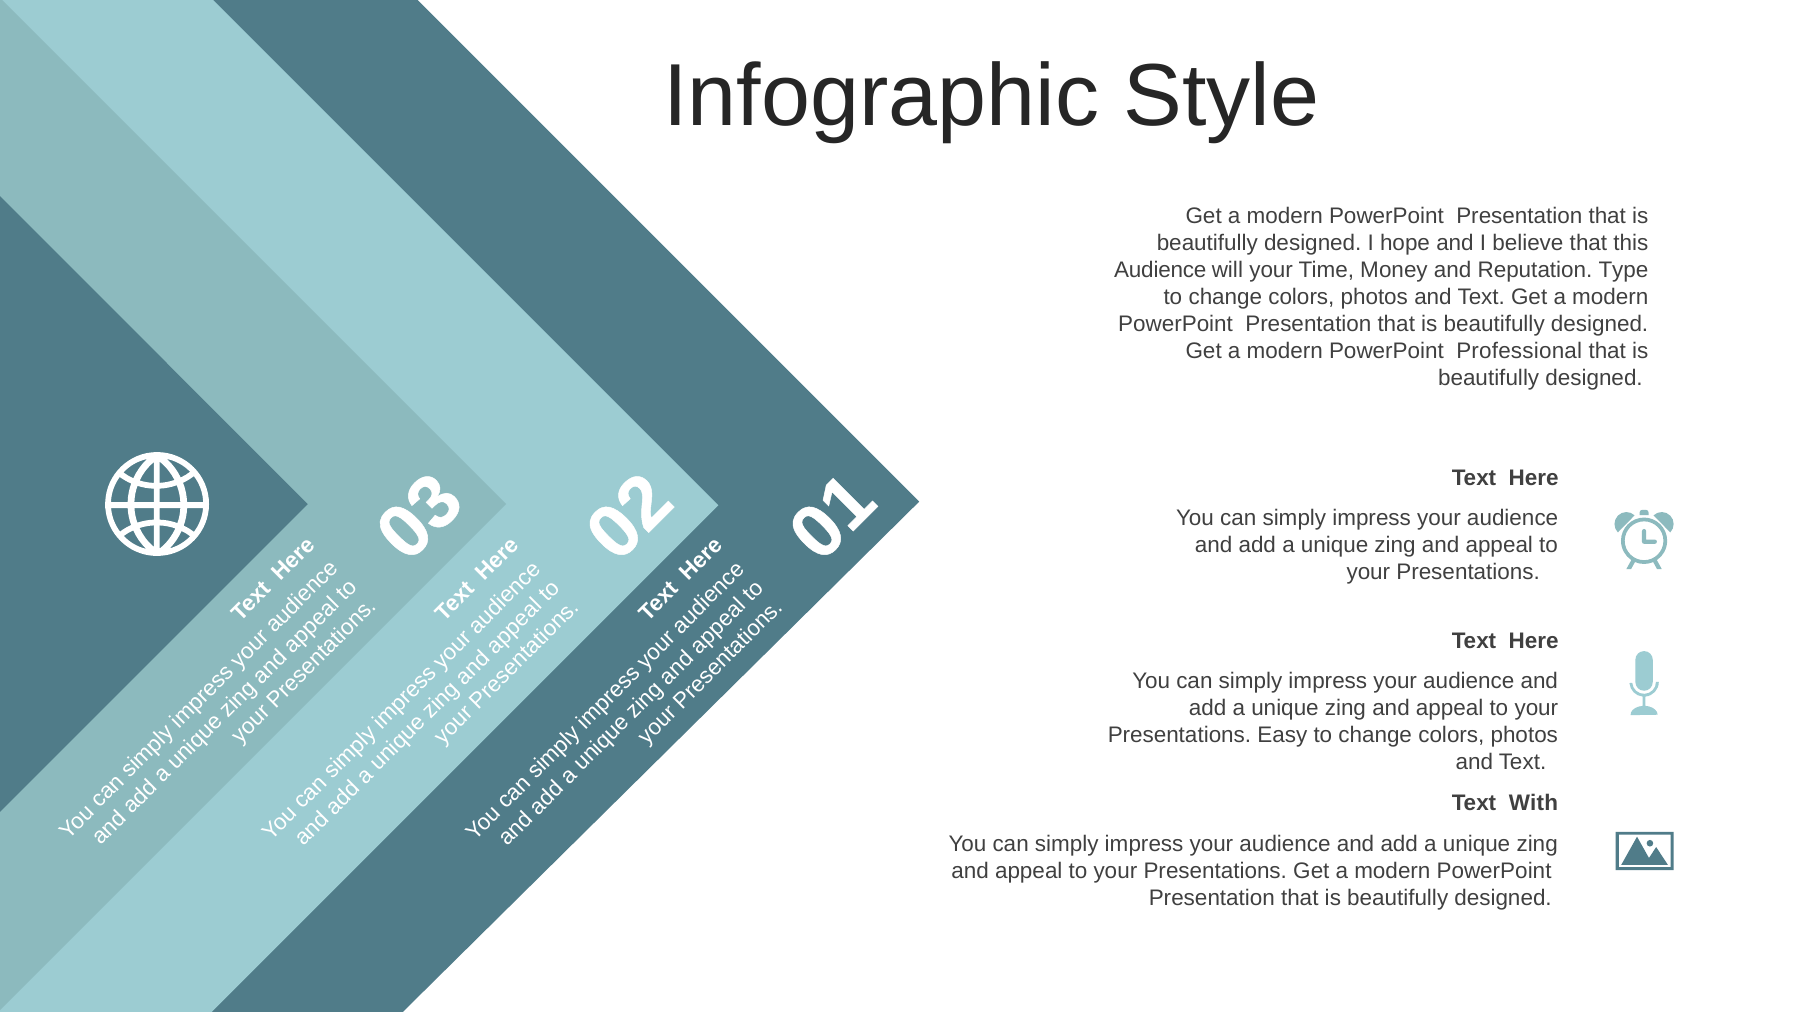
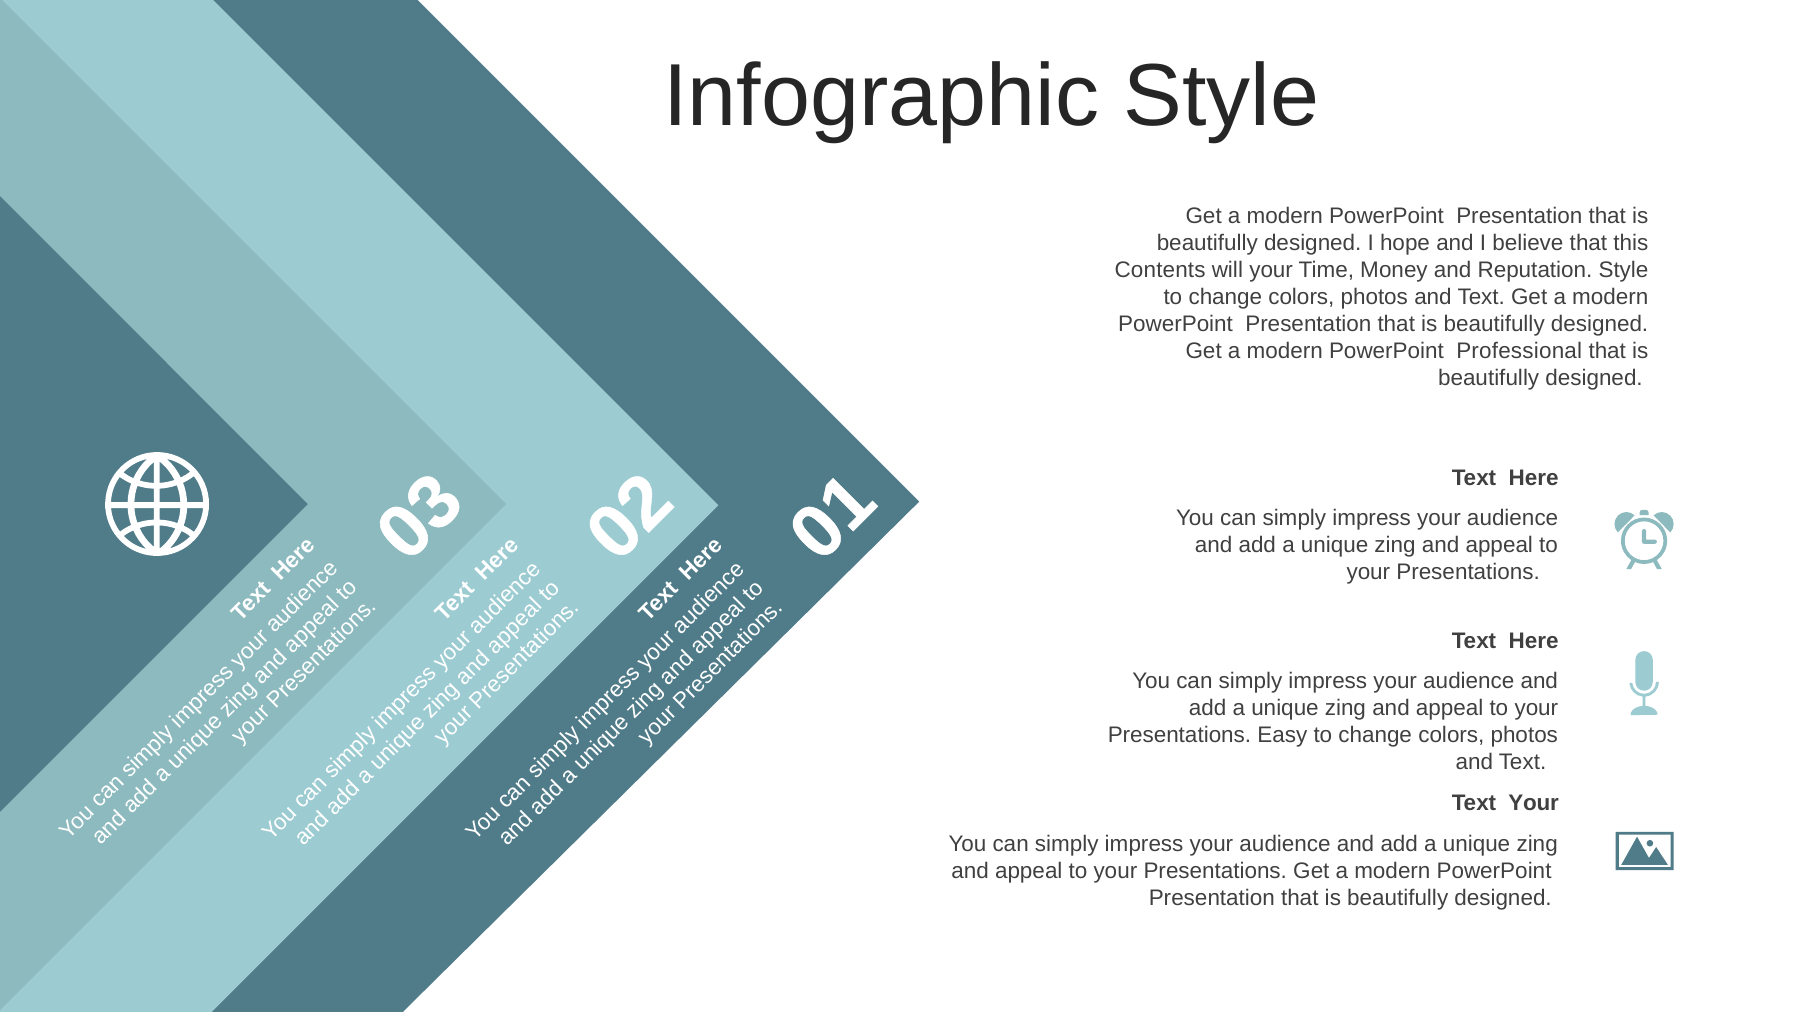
Audience: Audience -> Contents (1160, 270)
Reputation Type: Type -> Style (1623, 270)
Text With: With -> Your (1534, 804)
